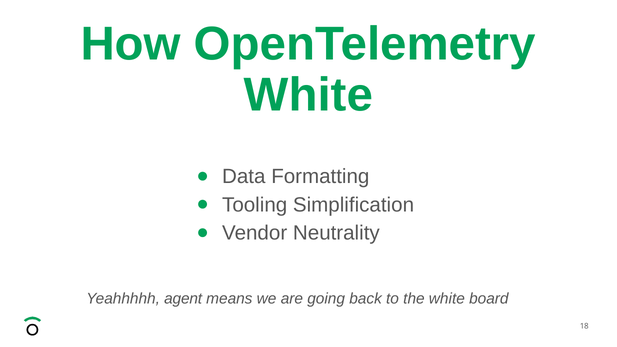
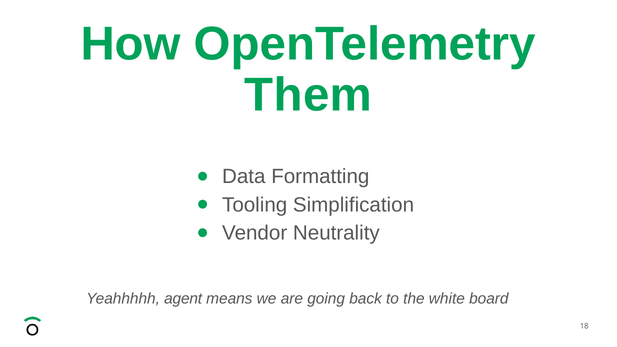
White: White -> Them (308, 95)
